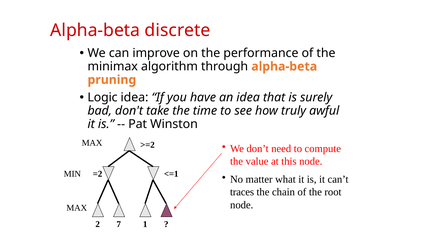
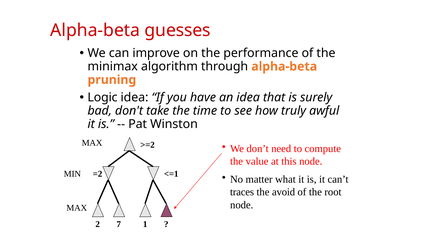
discrete: discrete -> guesses (178, 30)
chain: chain -> avoid (284, 192)
